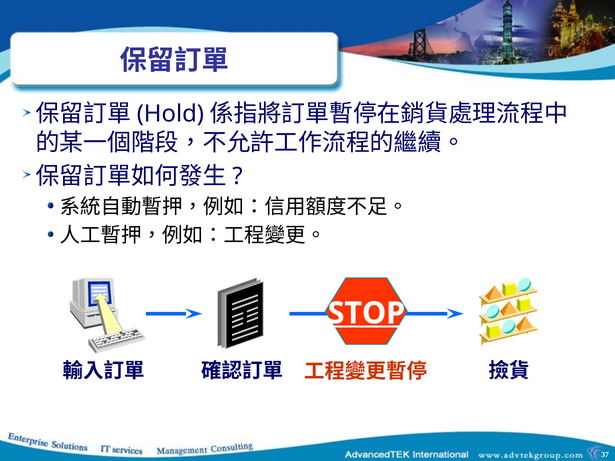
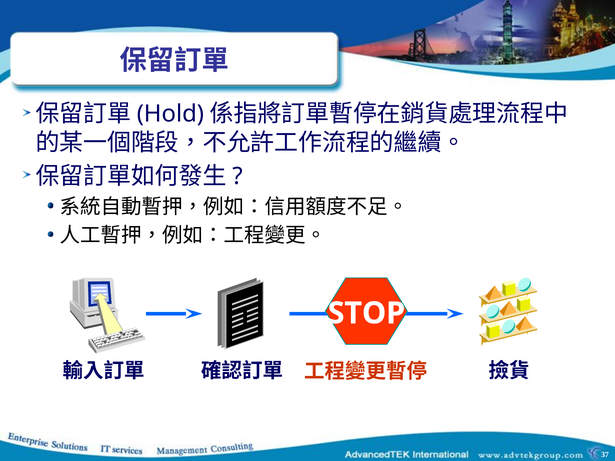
STOP underline: present -> none (366, 313)
